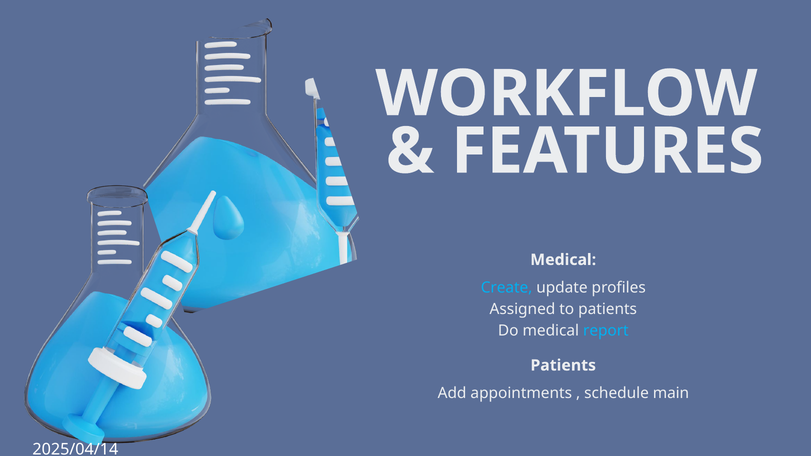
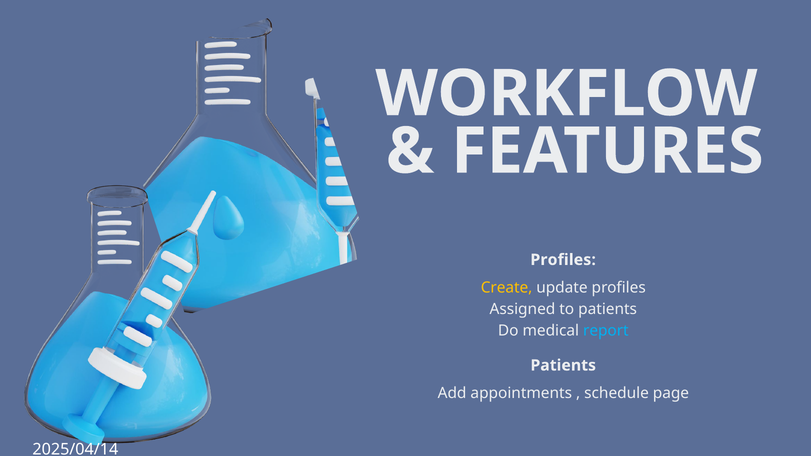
Medical: Medical -> Profiles (563, 260)
Create colour: light blue -> yellow (507, 288)
main: main -> page (671, 394)
